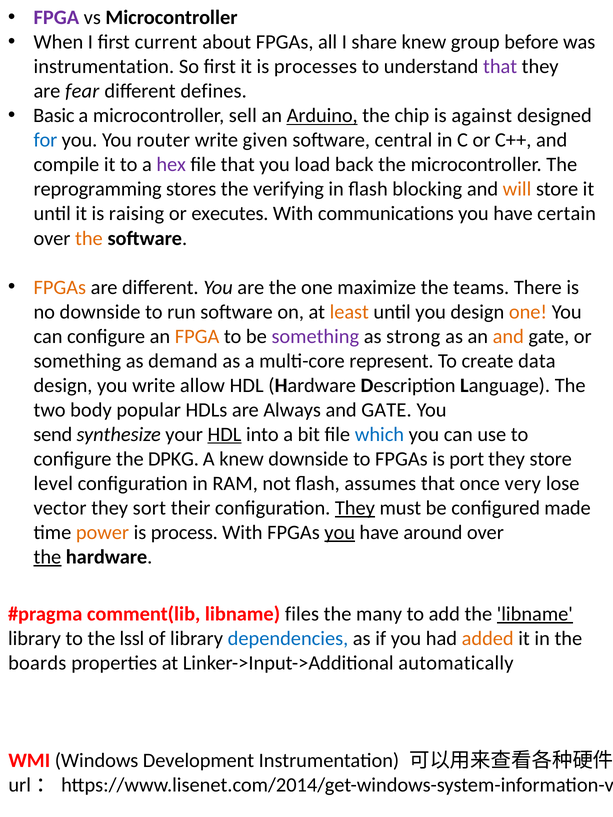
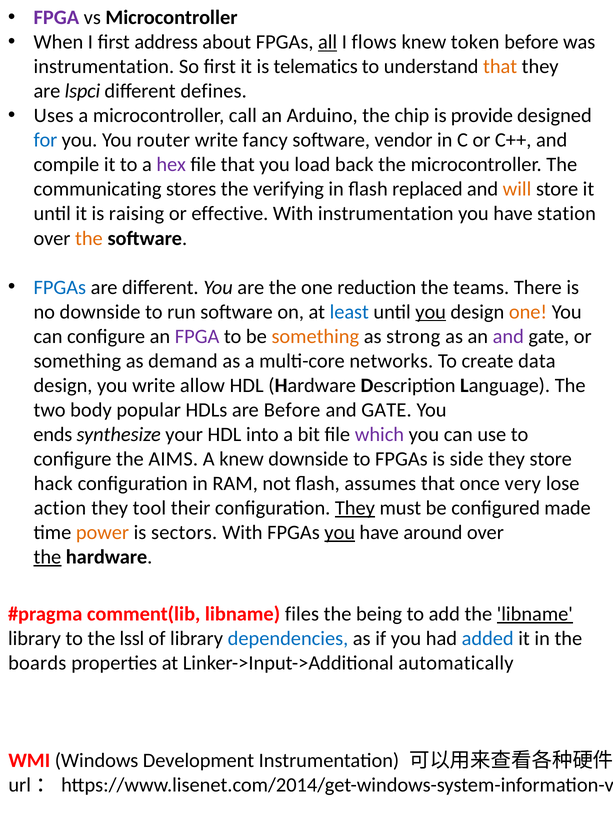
current: current -> address (166, 42)
all underline: none -> present (328, 42)
share: share -> flows (374, 42)
group: group -> token (475, 42)
processes: processes -> telematics (316, 67)
that colour: purple -> orange (500, 67)
fear: fear -> lspci (82, 91)
Basic: Basic -> Uses (54, 116)
sell: sell -> call (243, 116)
Arduino underline: present -> none (322, 116)
against: against -> provide (482, 116)
given: given -> fancy (265, 140)
central: central -> vendor (404, 140)
reprogramming: reprogramming -> communicating (98, 189)
blocking: blocking -> replaced (427, 189)
executes: executes -> effective (230, 214)
With communications: communications -> instrumentation (386, 214)
certain: certain -> station (567, 214)
FPGAs colour: orange -> blue (60, 287)
maximize: maximize -> reduction (377, 287)
least colour: orange -> blue (349, 312)
you underline: none -> present (431, 312)
FPGA colour: orange -> purple (197, 336)
something colour: purple -> orange (315, 336)
and colour: orange -> purple (508, 336)
represent: represent -> networks (391, 361)
are Always: Always -> Before (292, 410)
send: send -> ends (53, 435)
HDL underline: present -> none (225, 435)
which colour: blue -> purple (379, 435)
DPKG: DPKG -> AIMS (173, 459)
port: port -> side (467, 459)
level: level -> hack (53, 484)
vector: vector -> action (60, 508)
sort: sort -> tool (149, 508)
process: process -> sectors (184, 533)
many: many -> being (379, 614)
added colour: orange -> blue (488, 639)
